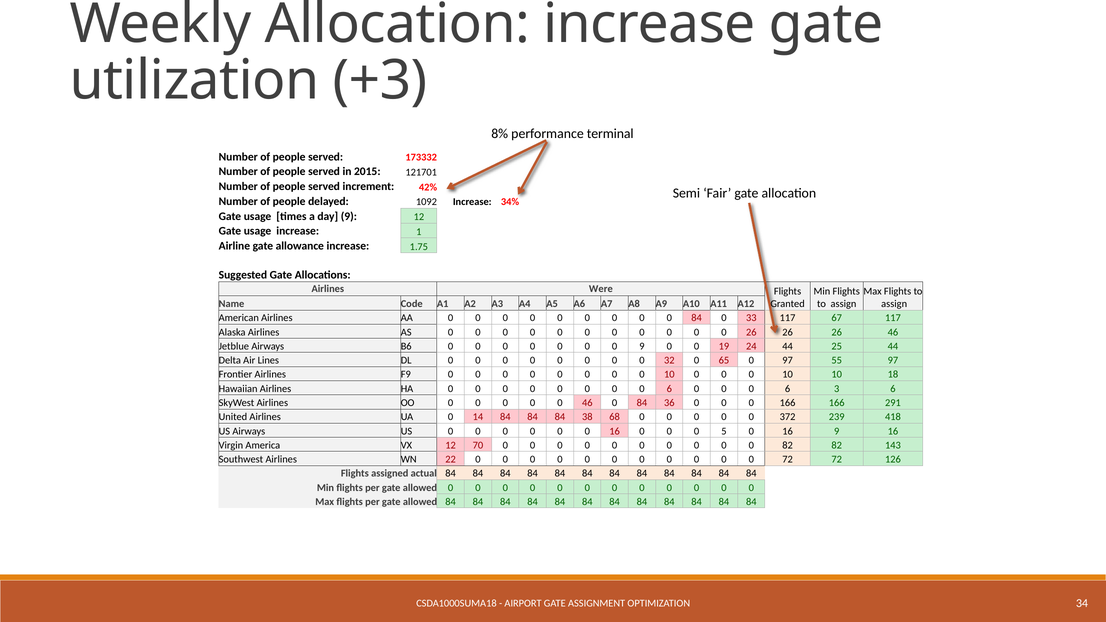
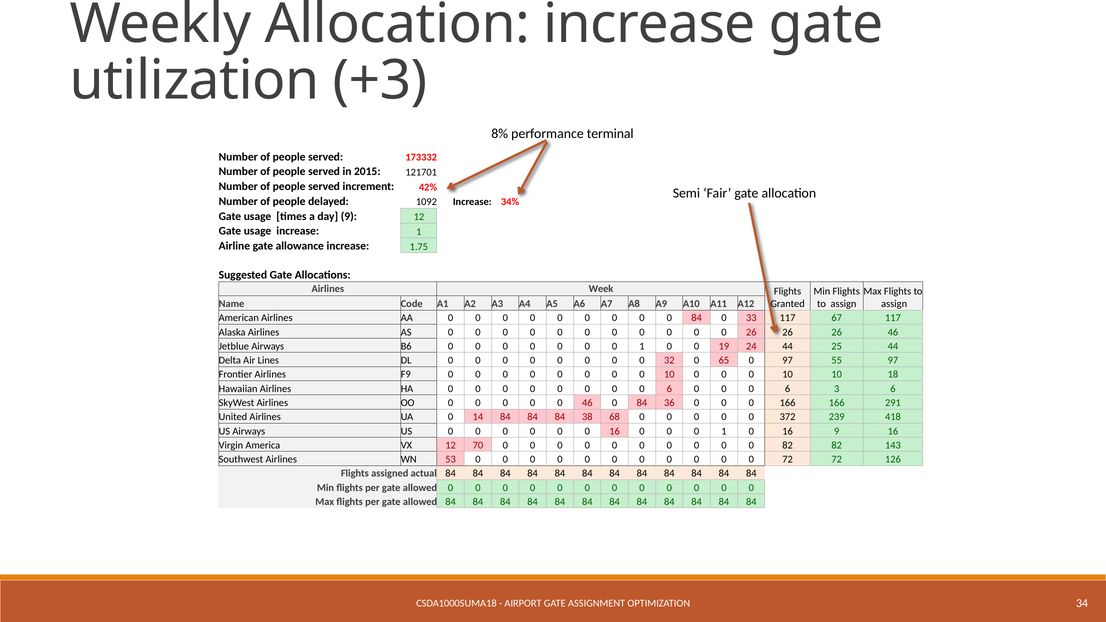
Were: Were -> Week (601, 289)
9: 9 -> 1 (642, 346)
5: 5 -> 1 (724, 431)
22: 22 -> 53 (451, 459)
